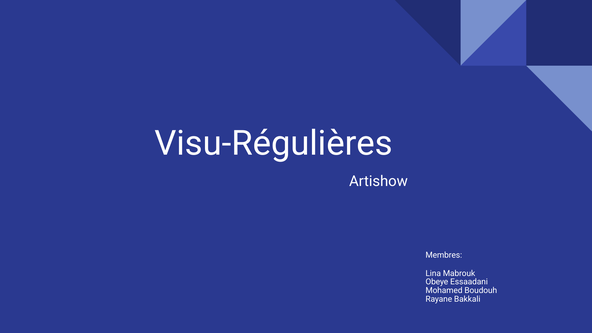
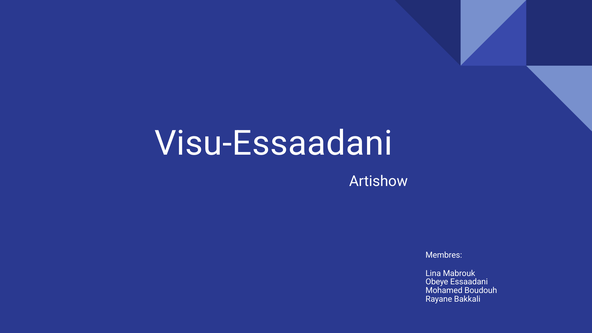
Visu-Régulières: Visu-Régulières -> Visu-Essaadani (273, 144)
